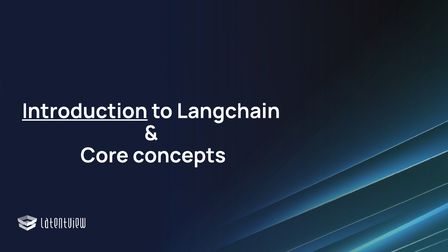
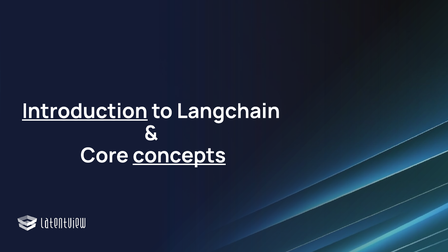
concepts underline: none -> present (179, 156)
